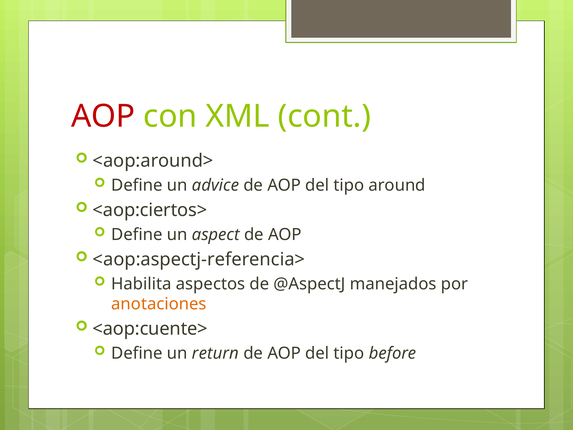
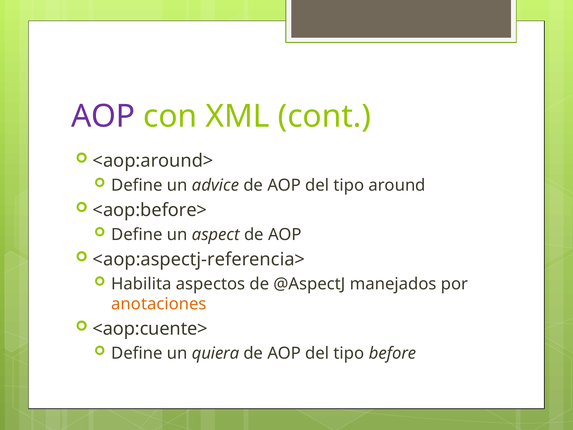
AOP colour: red -> purple (103, 116)
<aop:ciertos>: <aop:ciertos> -> <aop:before> (150, 210)
return: return -> quiera (216, 353)
